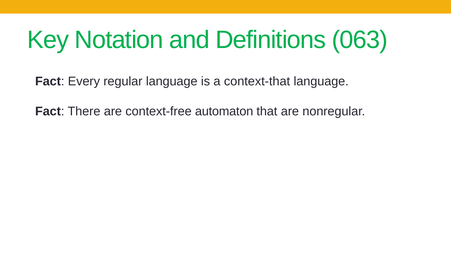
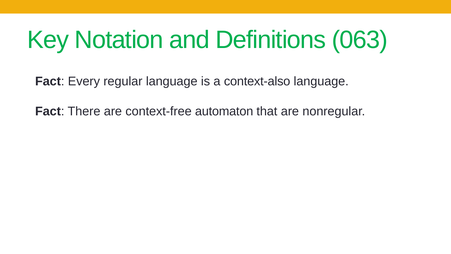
context-that: context-that -> context-also (257, 81)
